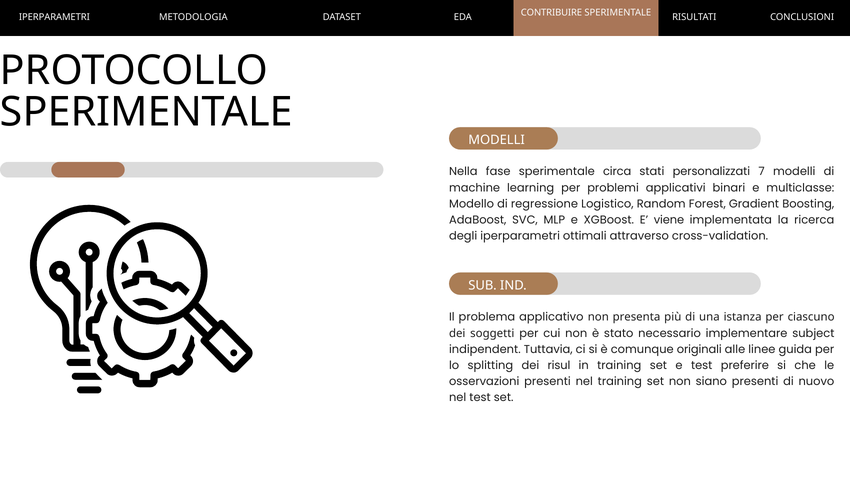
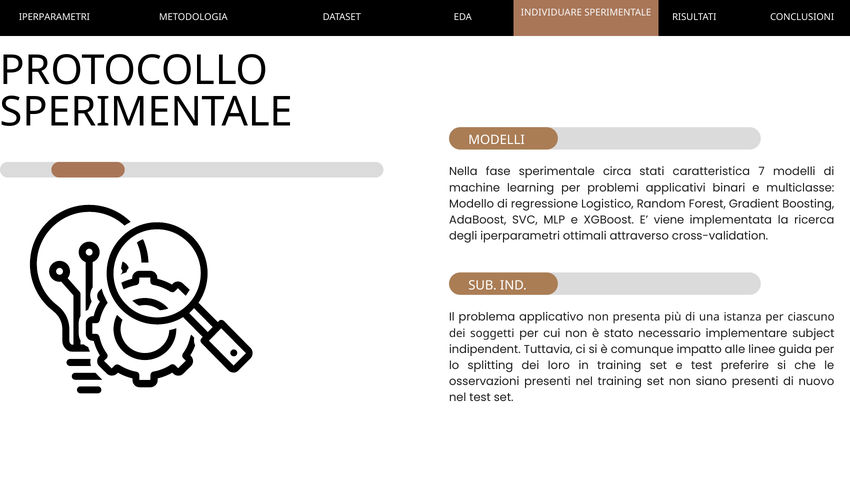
CONTRIBUIRE: CONTRIBUIRE -> INDIVIDUARE (551, 13)
personalizzati: personalizzati -> caratteristica (711, 172)
originali: originali -> impatto (699, 349)
risul: risul -> loro (559, 365)
